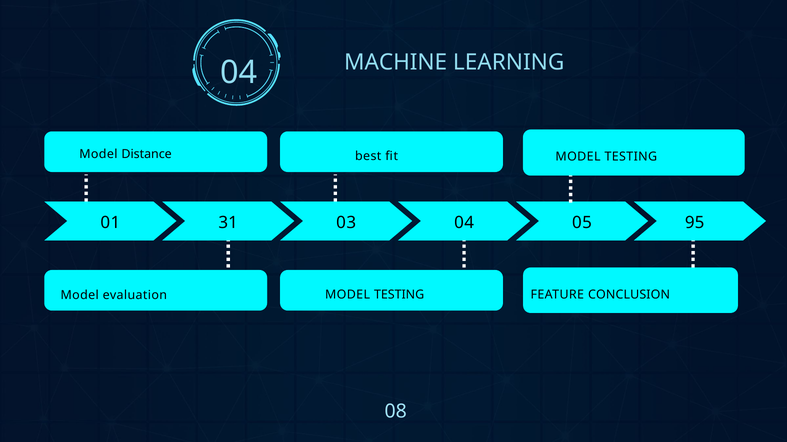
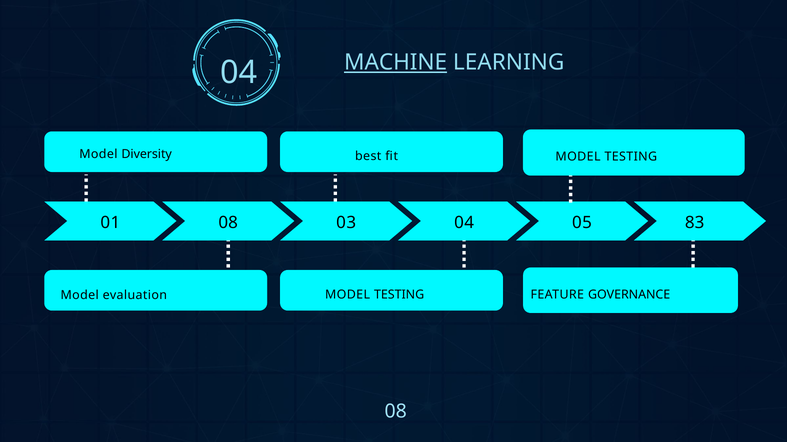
MACHINE underline: none -> present (396, 62)
Distance: Distance -> Diversity (147, 154)
01 31: 31 -> 08 (228, 223)
95: 95 -> 83 (695, 223)
CONCLUSION: CONCLUSION -> GOVERNANCE (629, 295)
